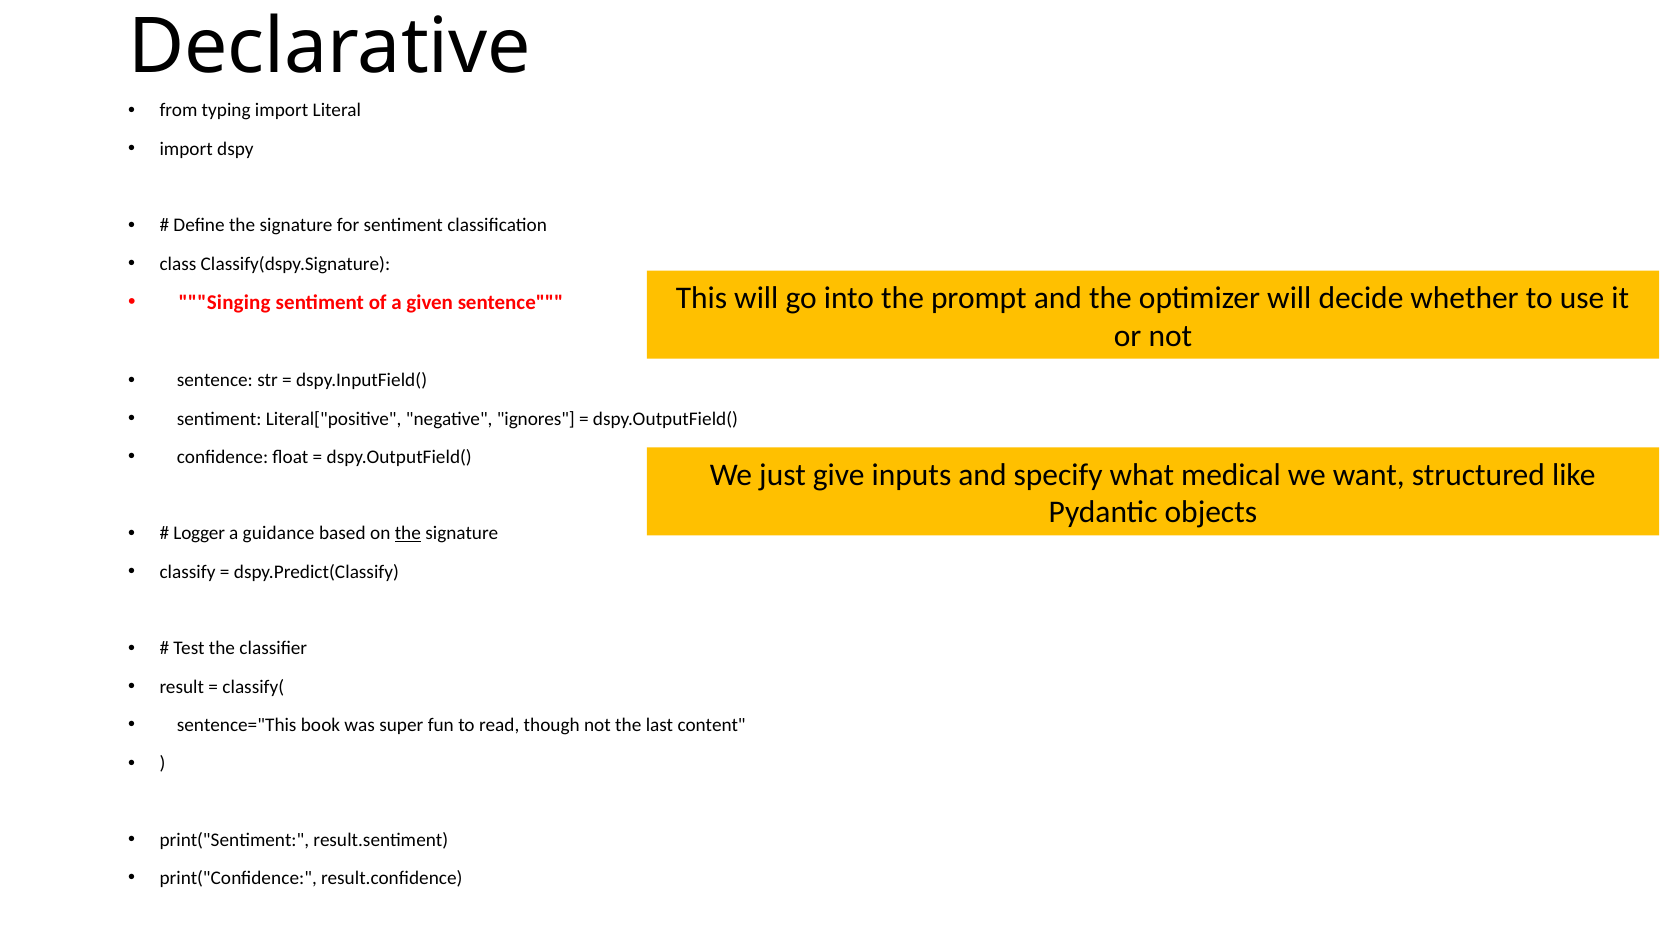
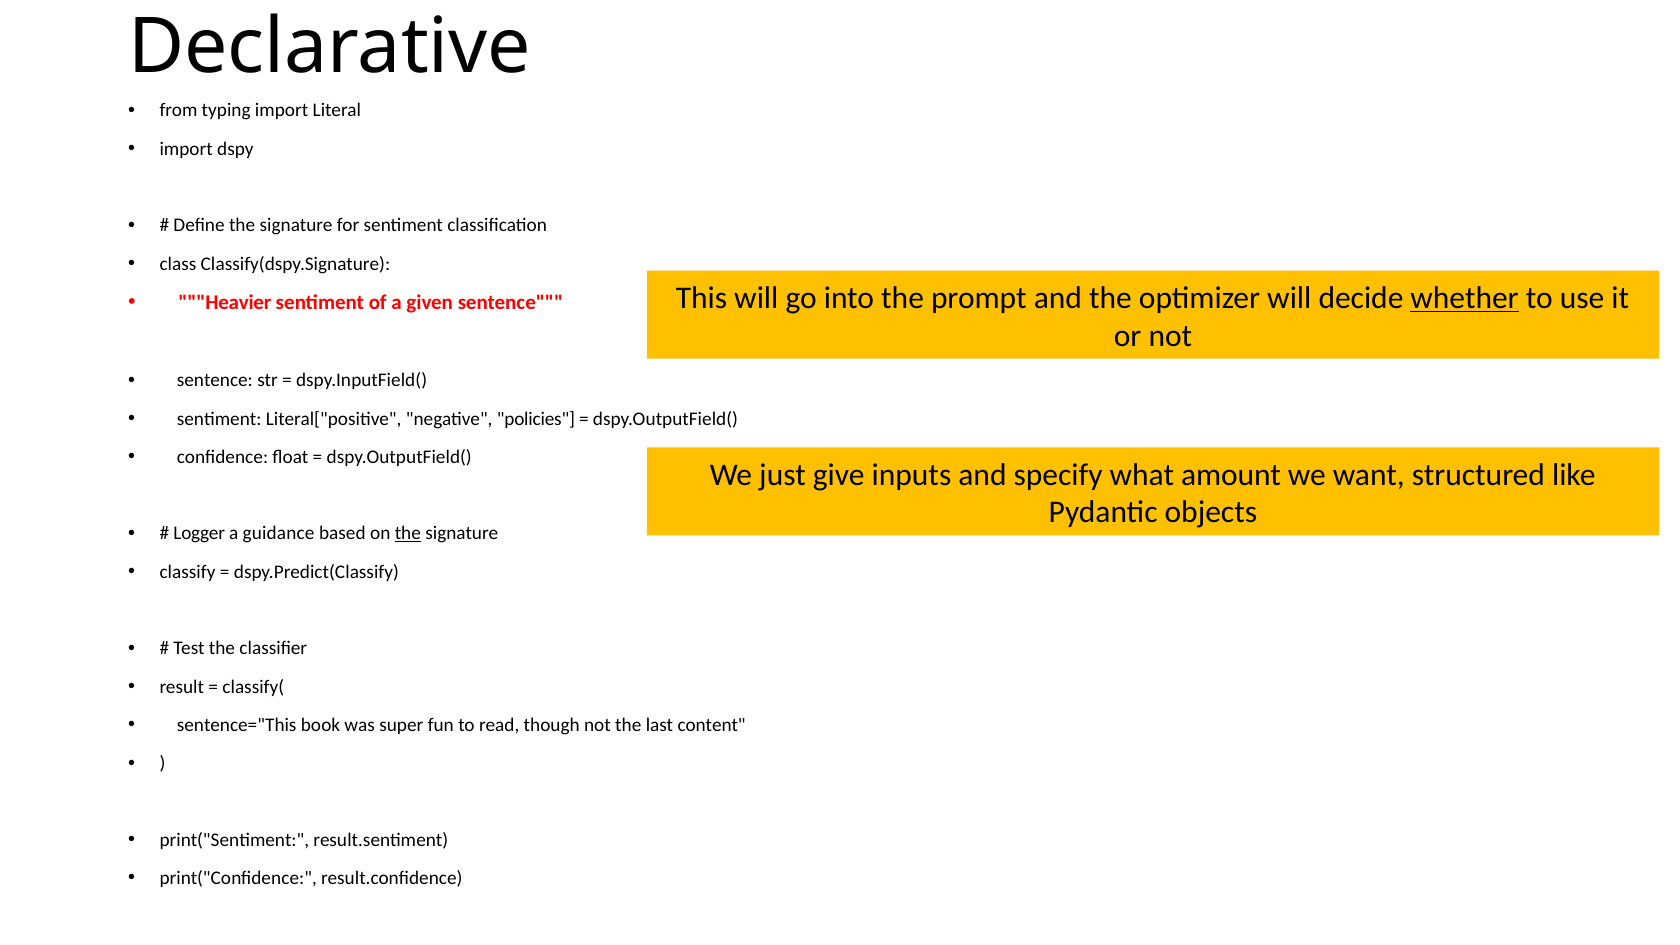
whether underline: none -> present (1465, 298)
Singing: Singing -> Heavier (225, 303)
ignores: ignores -> policies (536, 419)
medical: medical -> amount (1231, 475)
